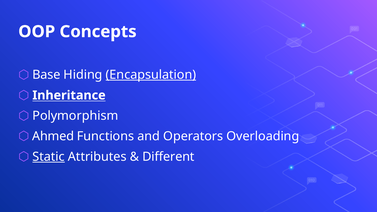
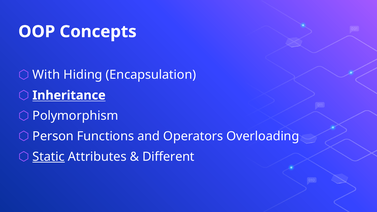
Base: Base -> With (46, 75)
Encapsulation underline: present -> none (151, 75)
Ahmed: Ahmed -> Person (53, 136)
